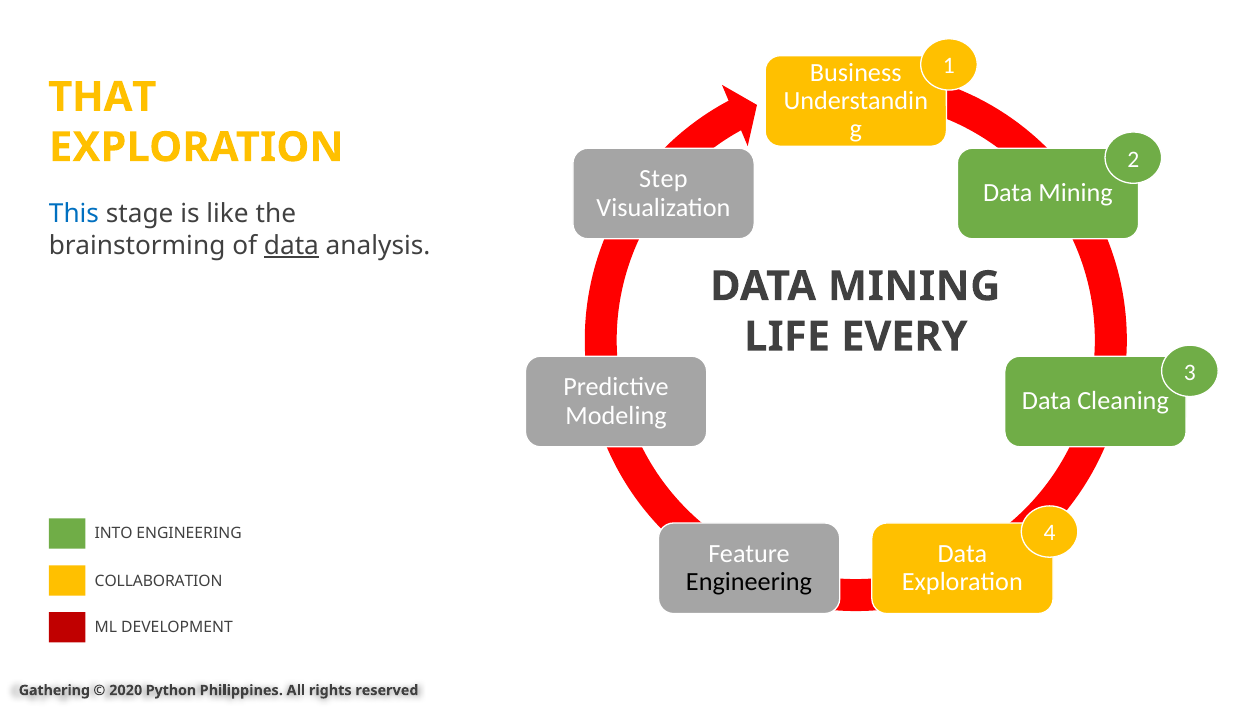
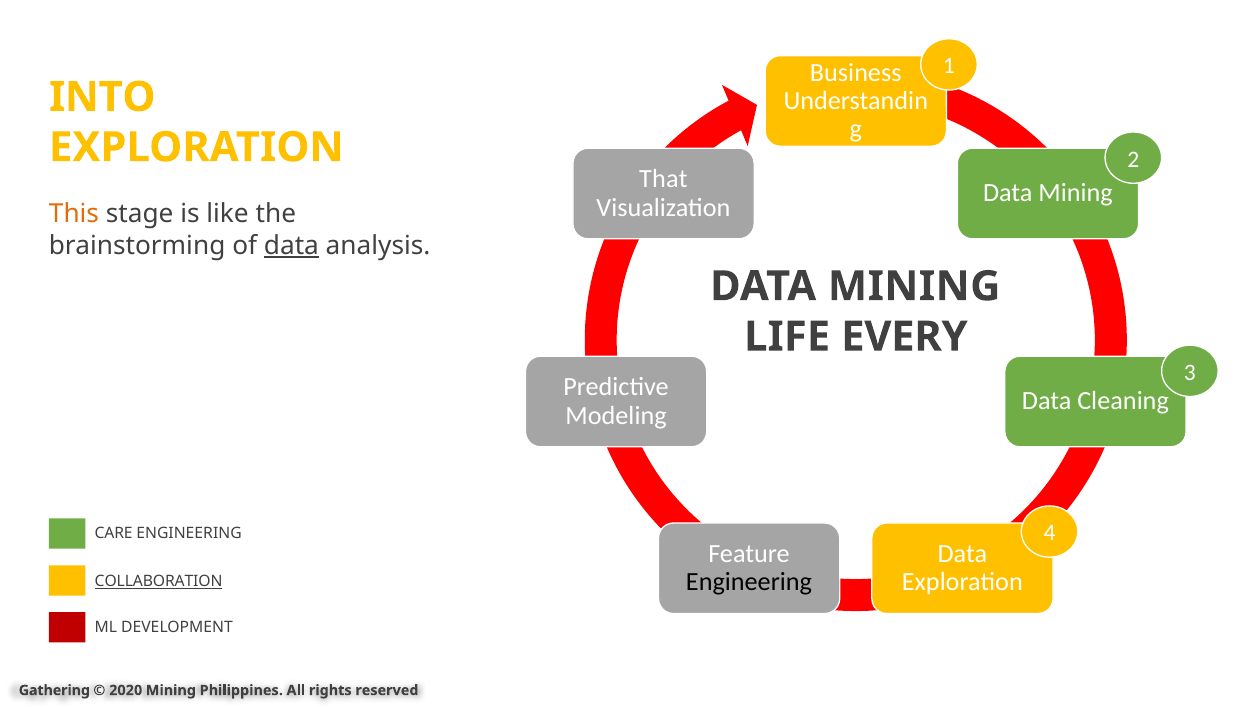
THAT: THAT -> INTO (102, 97)
Step: Step -> That (663, 179)
This colour: blue -> orange (74, 214)
INTO: INTO -> CARE (114, 533)
COLLABORATION underline: none -> present (159, 582)
2020 Python: Python -> Mining (171, 690)
